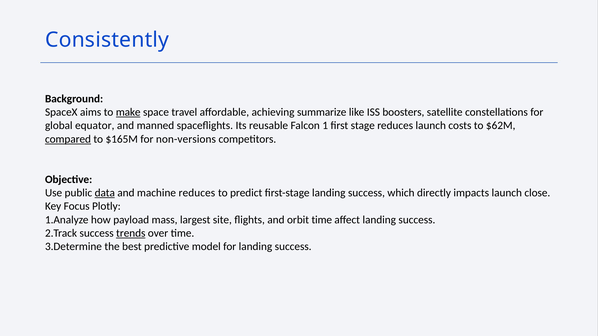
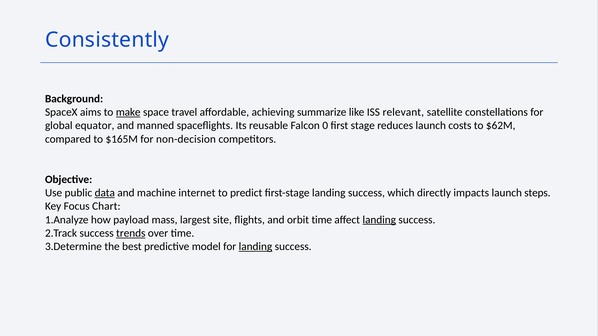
boosters: boosters -> relevant (403, 112)
1: 1 -> 0 (325, 126)
compared underline: present -> none (68, 139)
non-versions: non-versions -> non-decision (186, 139)
machine reduces: reduces -> internet (197, 193)
close: close -> steps (537, 193)
Plotly: Plotly -> Chart (106, 206)
landing underline: none -> present (379, 220)
landing underline: none -> present (255, 247)
